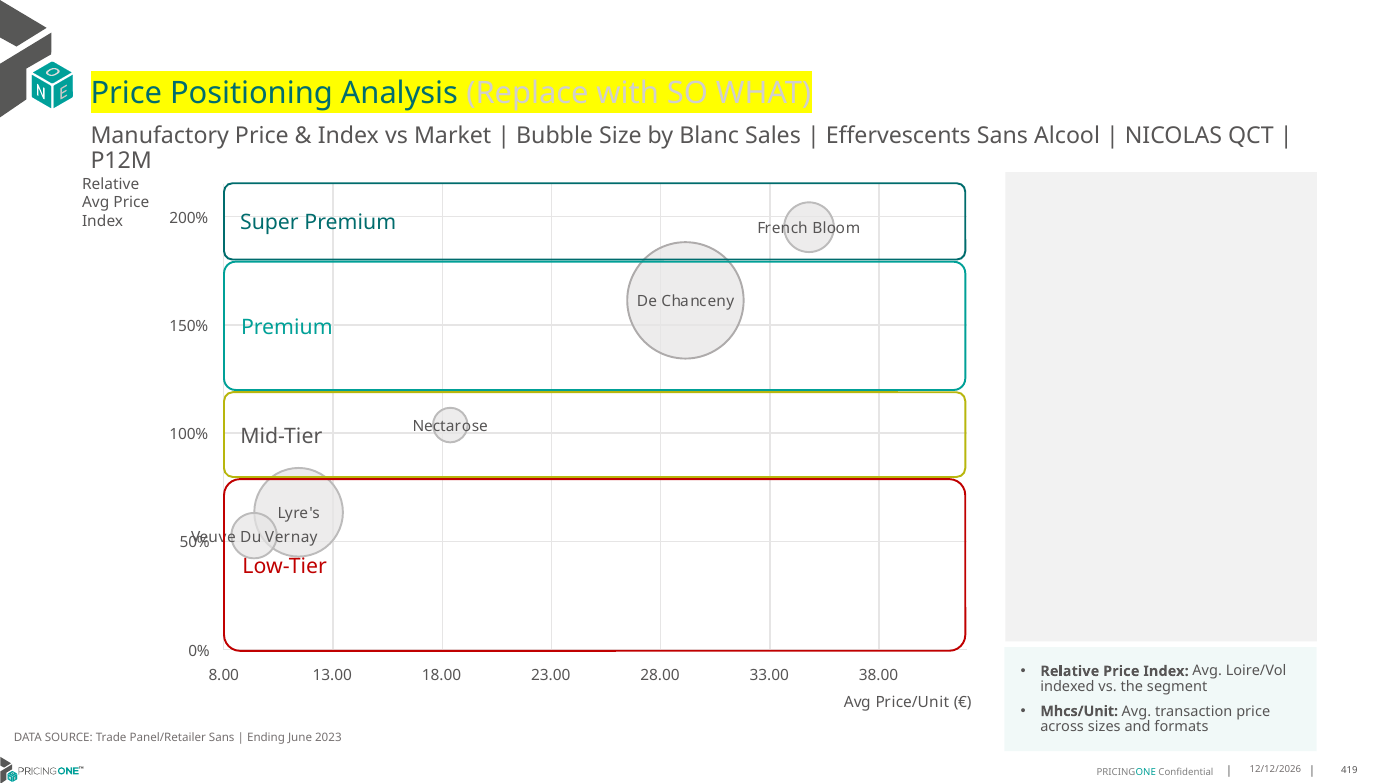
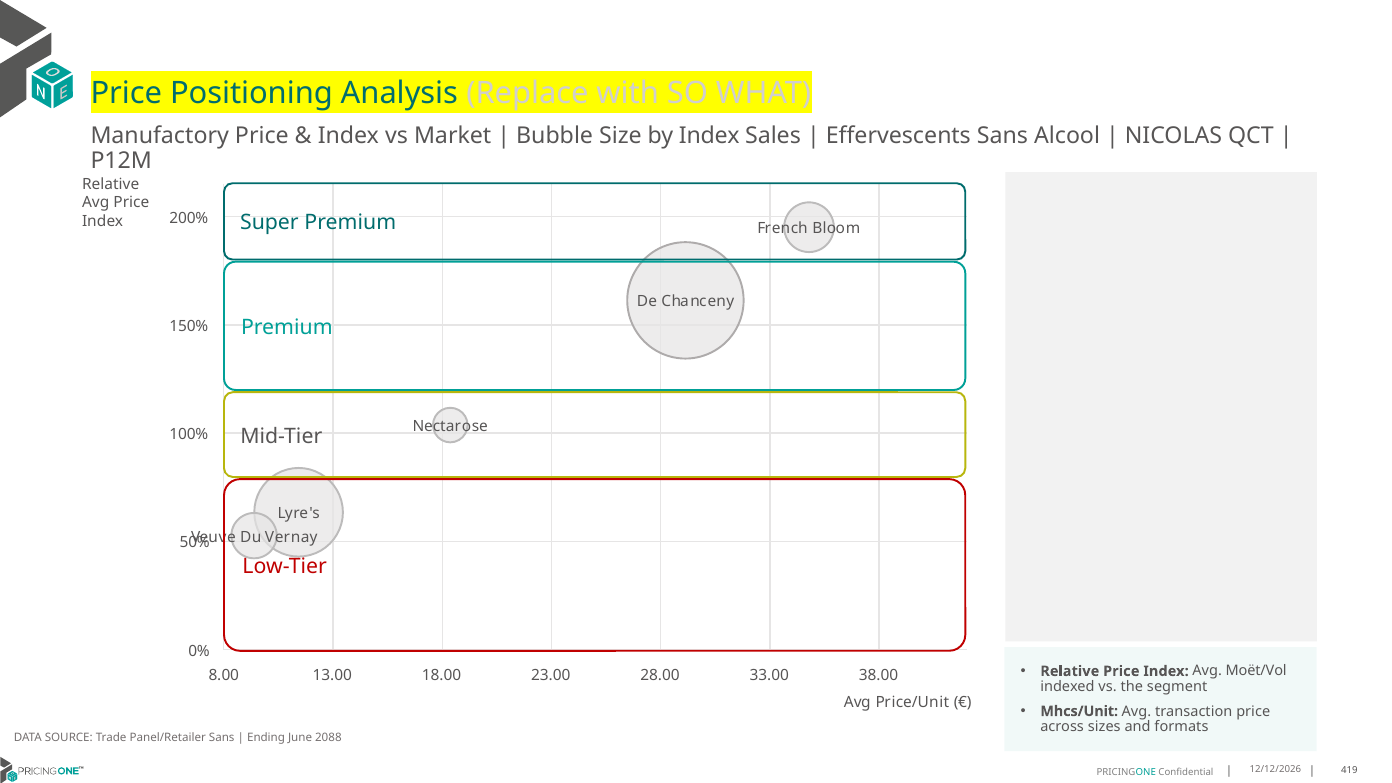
by Blanc: Blanc -> Index (709, 136)
Loire/Vol: Loire/Vol -> Moët/Vol (1256, 671)
2023: 2023 -> 2088 (328, 737)
